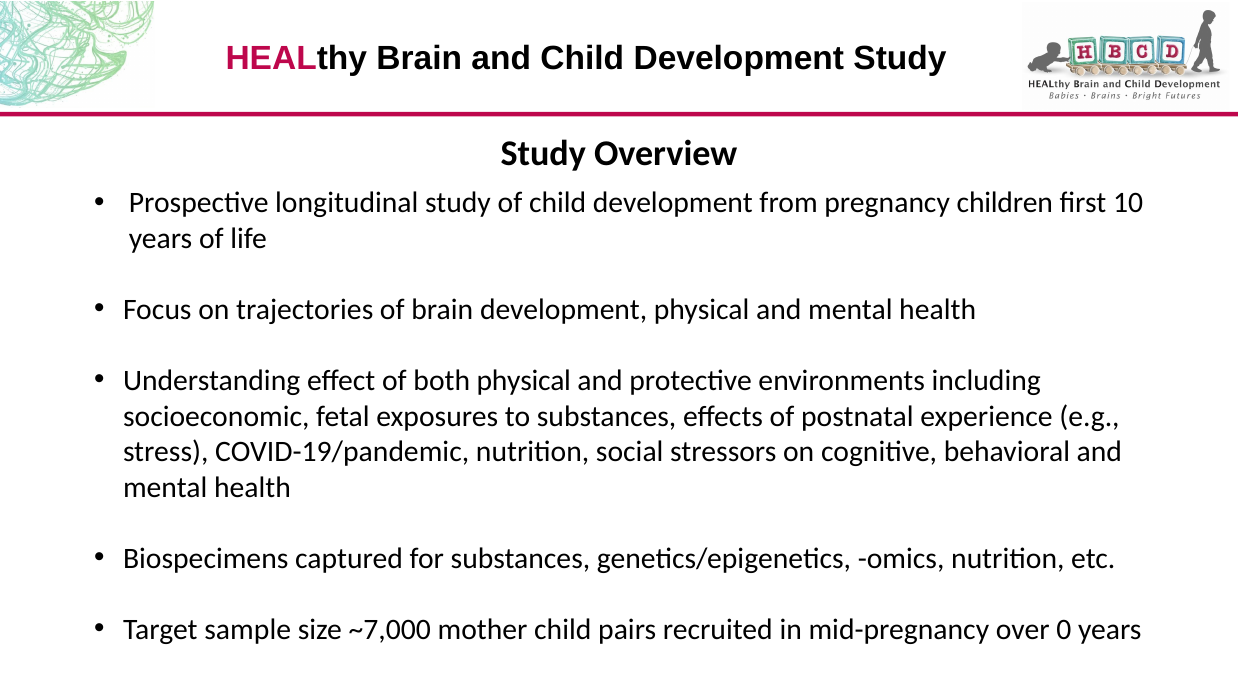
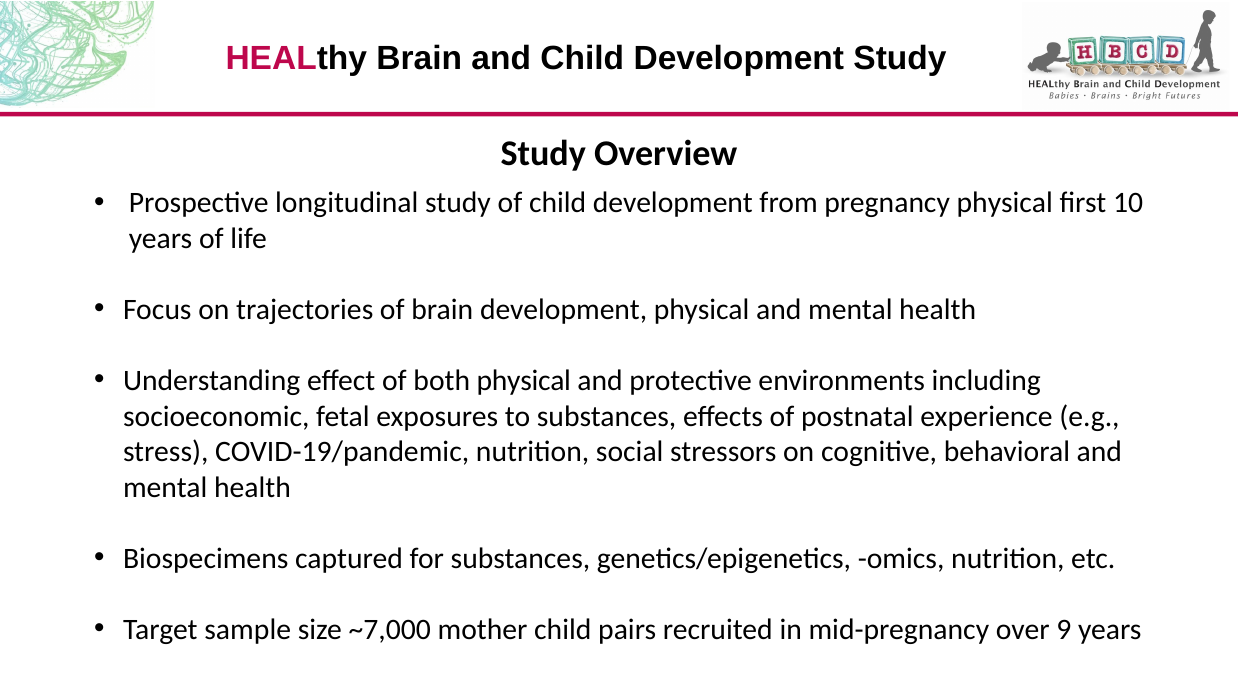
pregnancy children: children -> physical (1005, 203)
0: 0 -> 9 (1064, 630)
